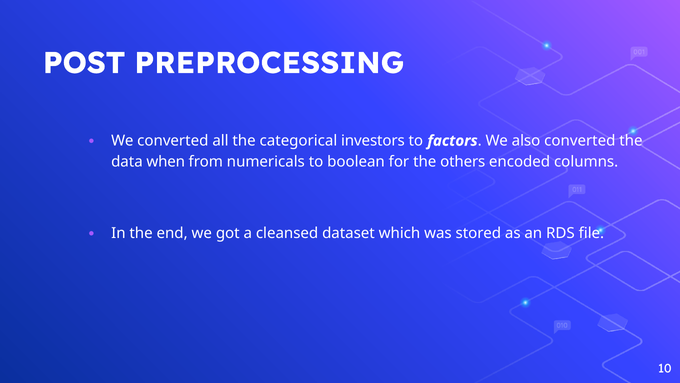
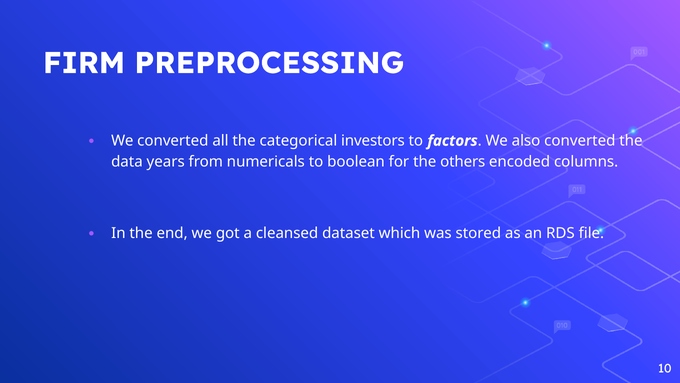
POST: POST -> FIRM (84, 63)
when: when -> years (166, 161)
